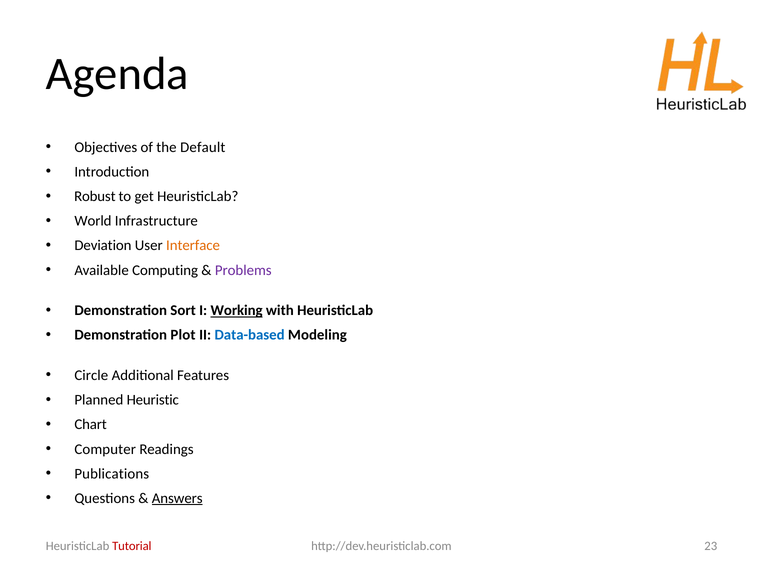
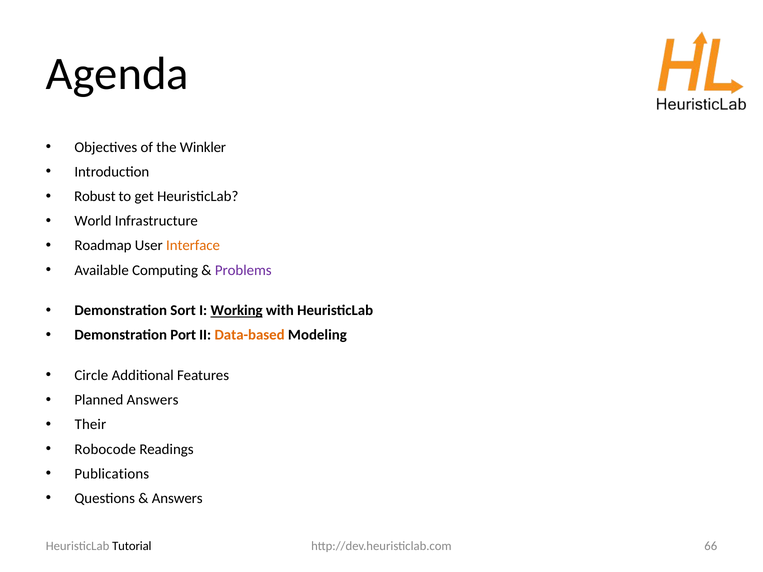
Default: Default -> Winkler (203, 147)
Deviation: Deviation -> Roadmap (103, 246)
Plot: Plot -> Port (183, 335)
Data-based colour: blue -> orange (250, 335)
Planned Heuristic: Heuristic -> Answers (153, 400)
Chart: Chart -> Their (90, 425)
Computer: Computer -> Robocode (105, 449)
Answers underline: present -> none (177, 499)
23: 23 -> 66 (711, 546)
Tutorial colour: red -> black (132, 546)
